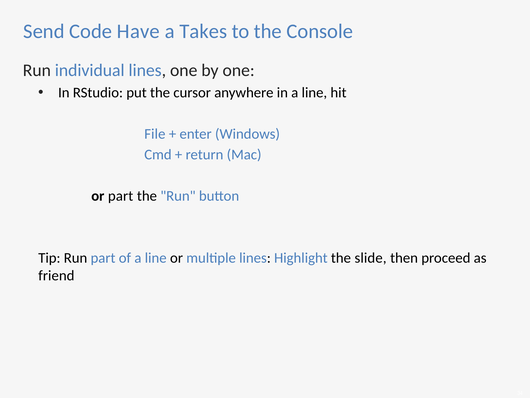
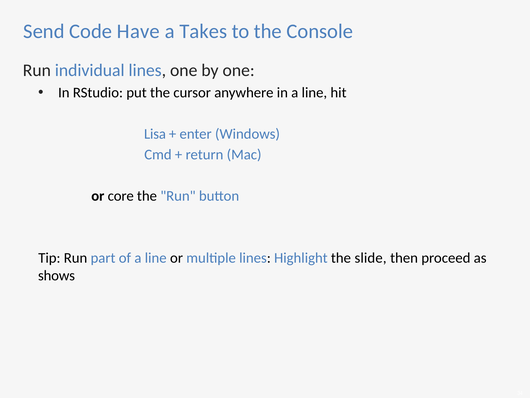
File: File -> Lisa (155, 134)
or part: part -> core (121, 196)
friend: friend -> shows (56, 275)
